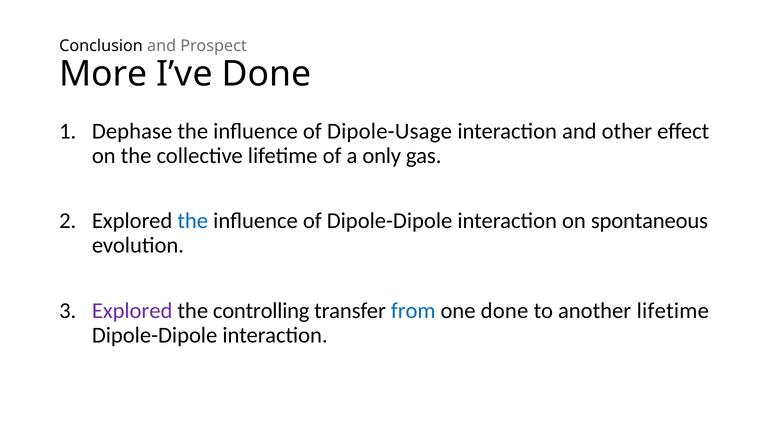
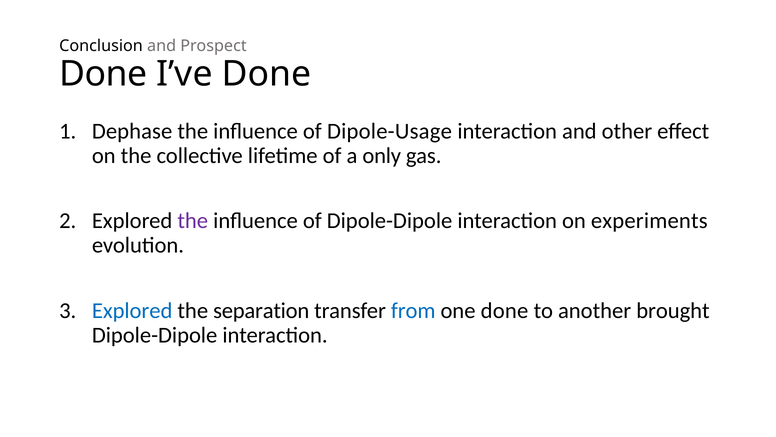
More: More -> Done (103, 74)
the colour: blue -> purple (193, 221)
spontaneous: spontaneous -> experiments (649, 221)
Explored colour: purple -> blue (132, 310)
controlling: controlling -> separation (261, 310)
another lifetime: lifetime -> brought (673, 310)
